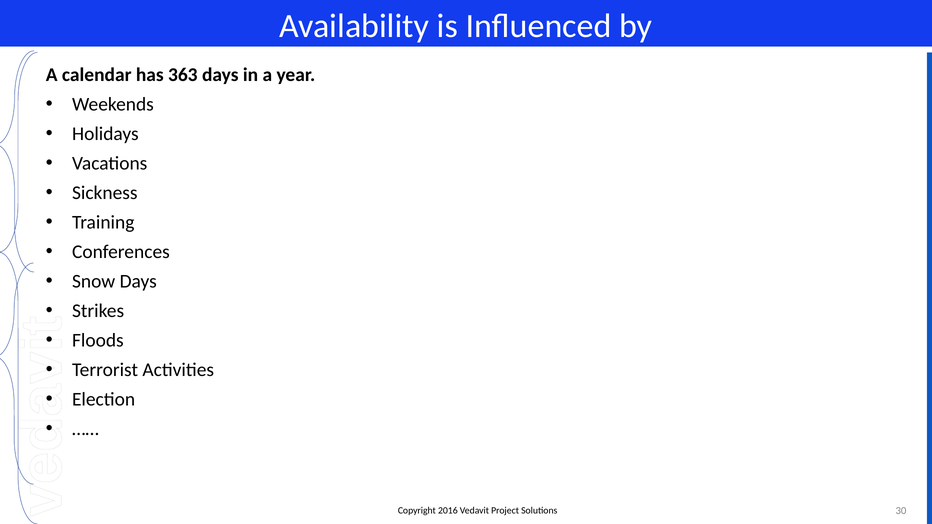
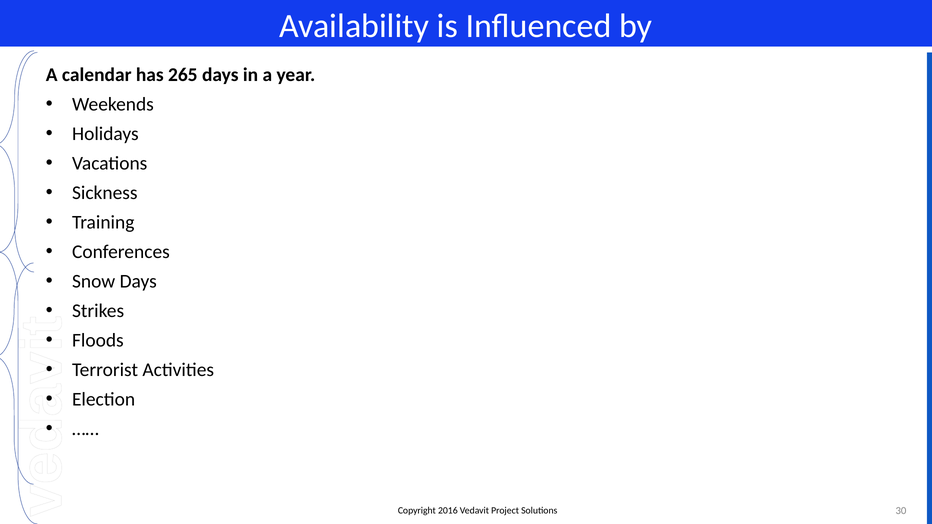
363: 363 -> 265 (183, 75)
